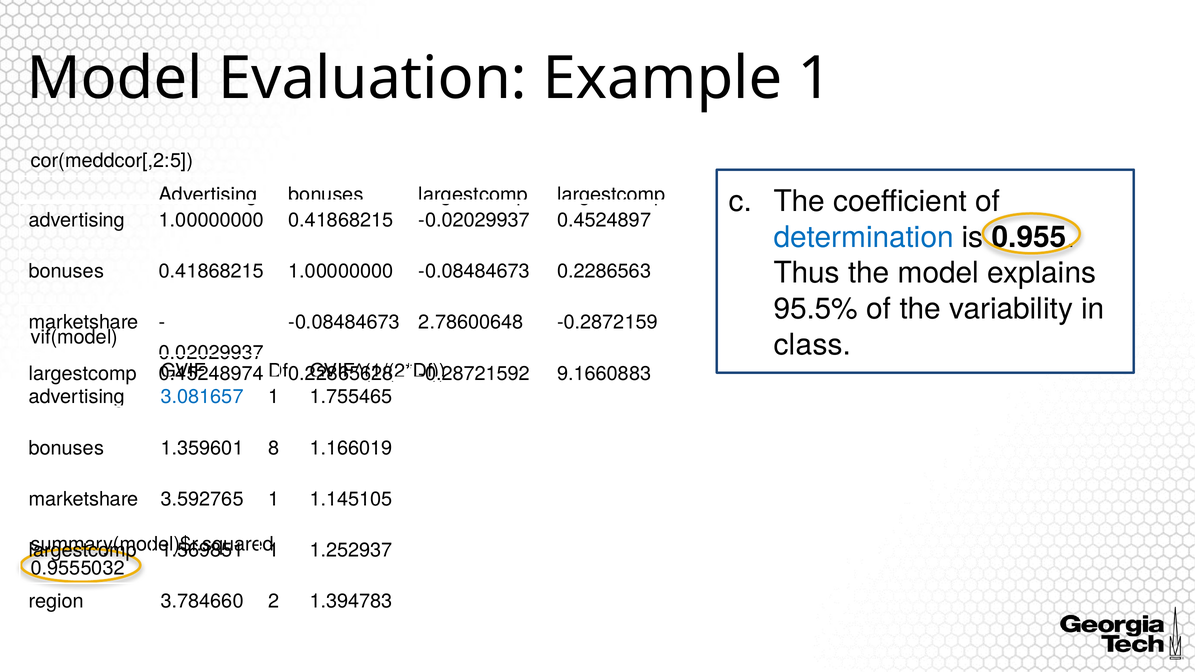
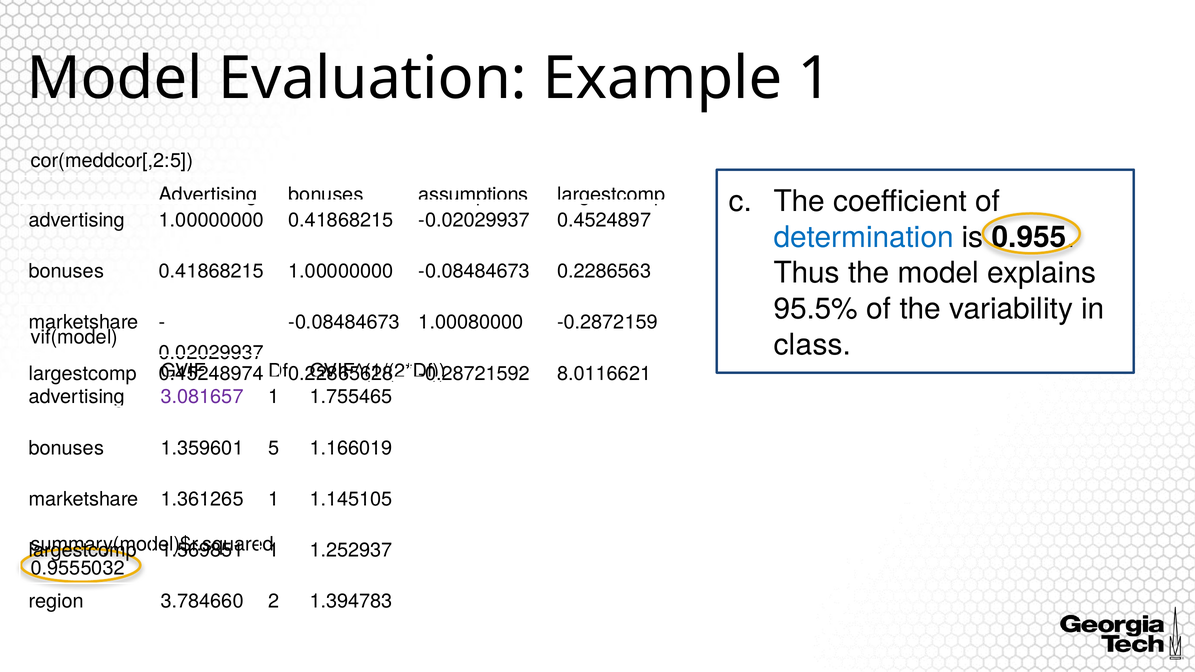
bonuses largestcomp: largestcomp -> assumptions (473, 195)
2.78600648: 2.78600648 -> 1.00080000 (471, 323)
9.1660883: 9.1660883 -> 8.0116621 (604, 374)
3.081657 colour: blue -> purple (202, 397)
8: 8 -> 5 (274, 448)
3.592765: 3.592765 -> 1.361265 (202, 499)
